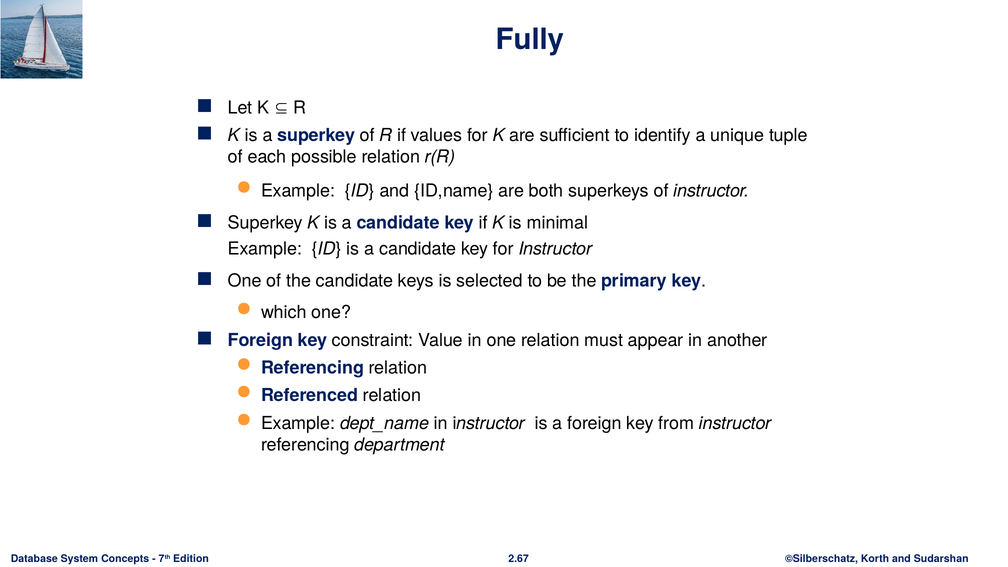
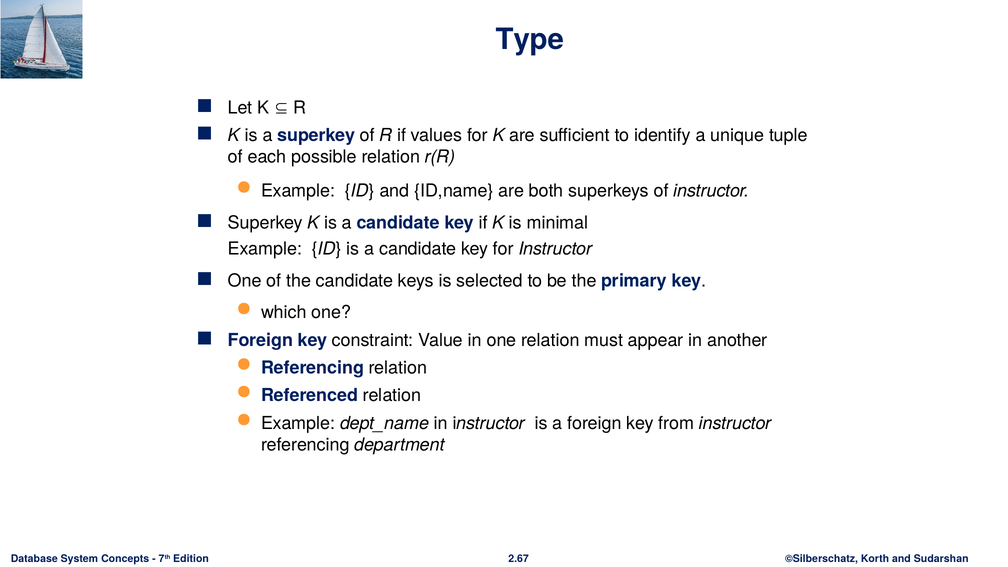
Fully: Fully -> Type (530, 39)
